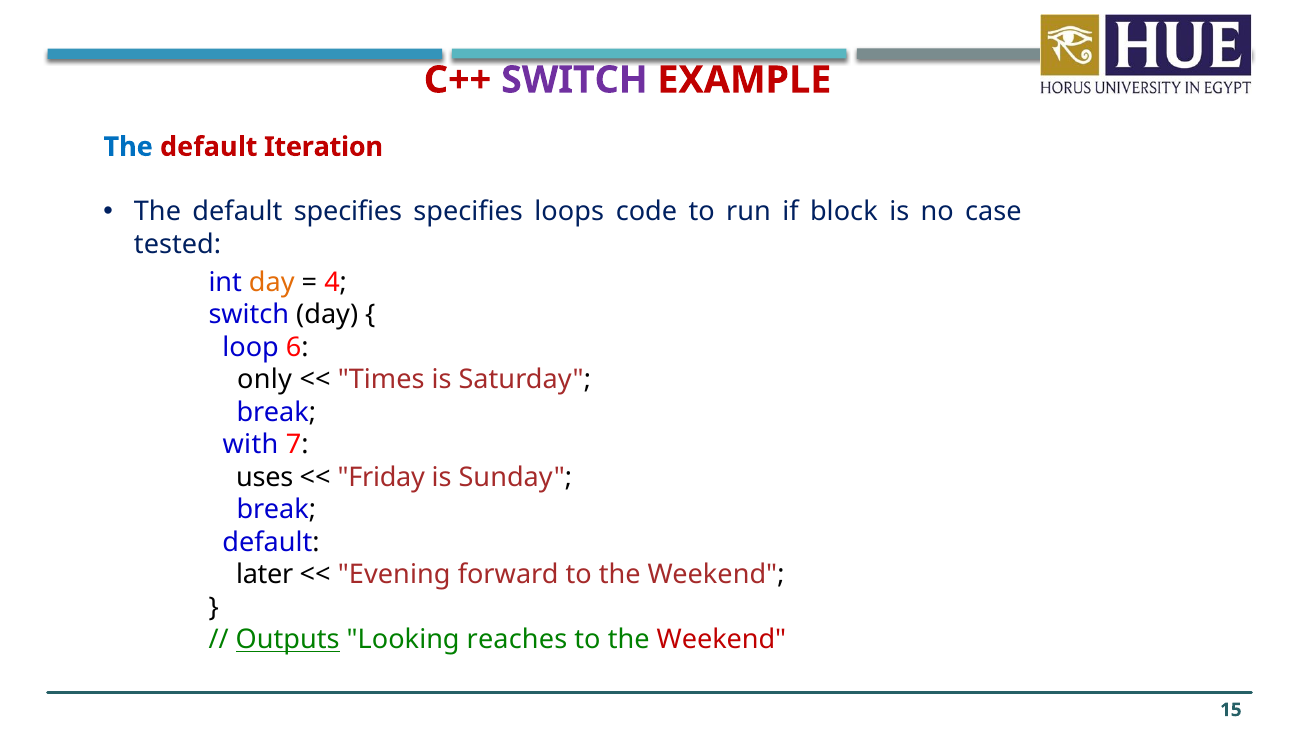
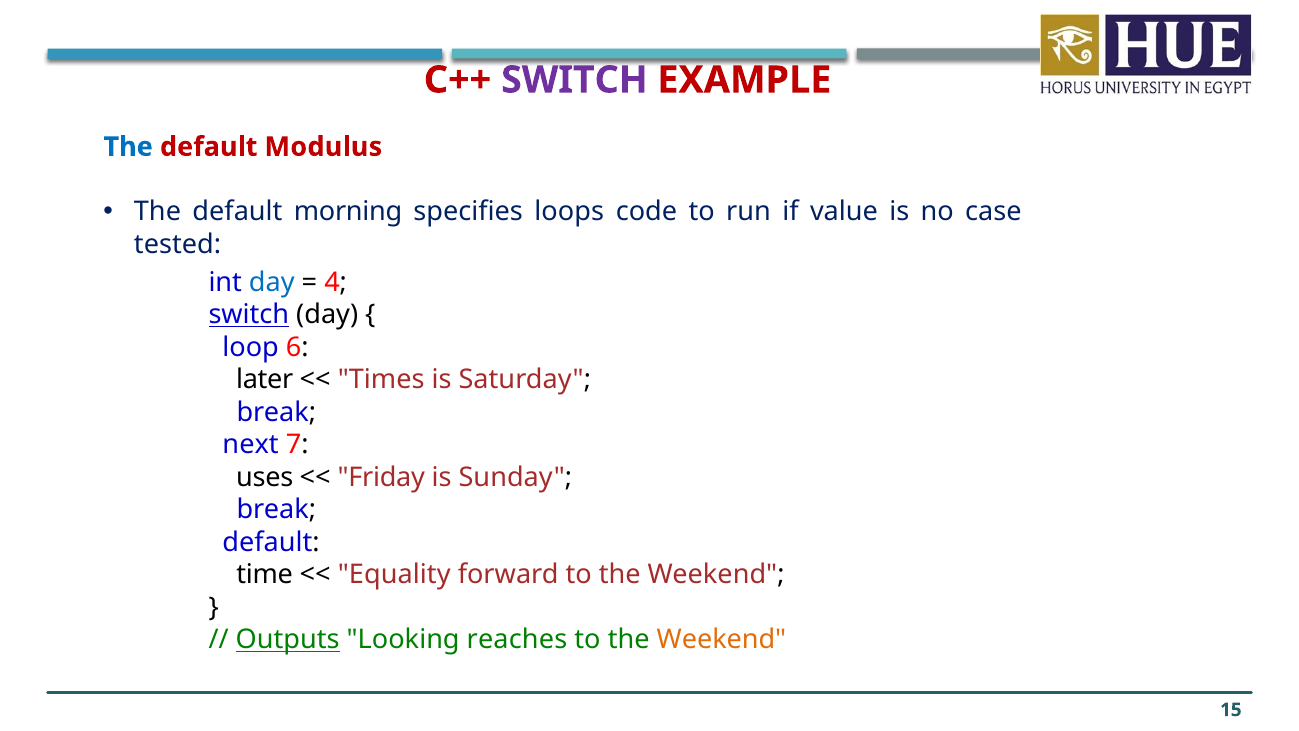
Iteration: Iteration -> Modulus (323, 147)
default specifies: specifies -> morning (348, 212)
block: block -> value (844, 212)
day colour: orange -> blue (272, 282)
switch underline: none -> present (249, 315)
only: only -> later (265, 380)
with: with -> next (251, 445)
later: later -> time (265, 575)
Evening: Evening -> Equality (394, 575)
Weekend colour: red -> orange (721, 640)
